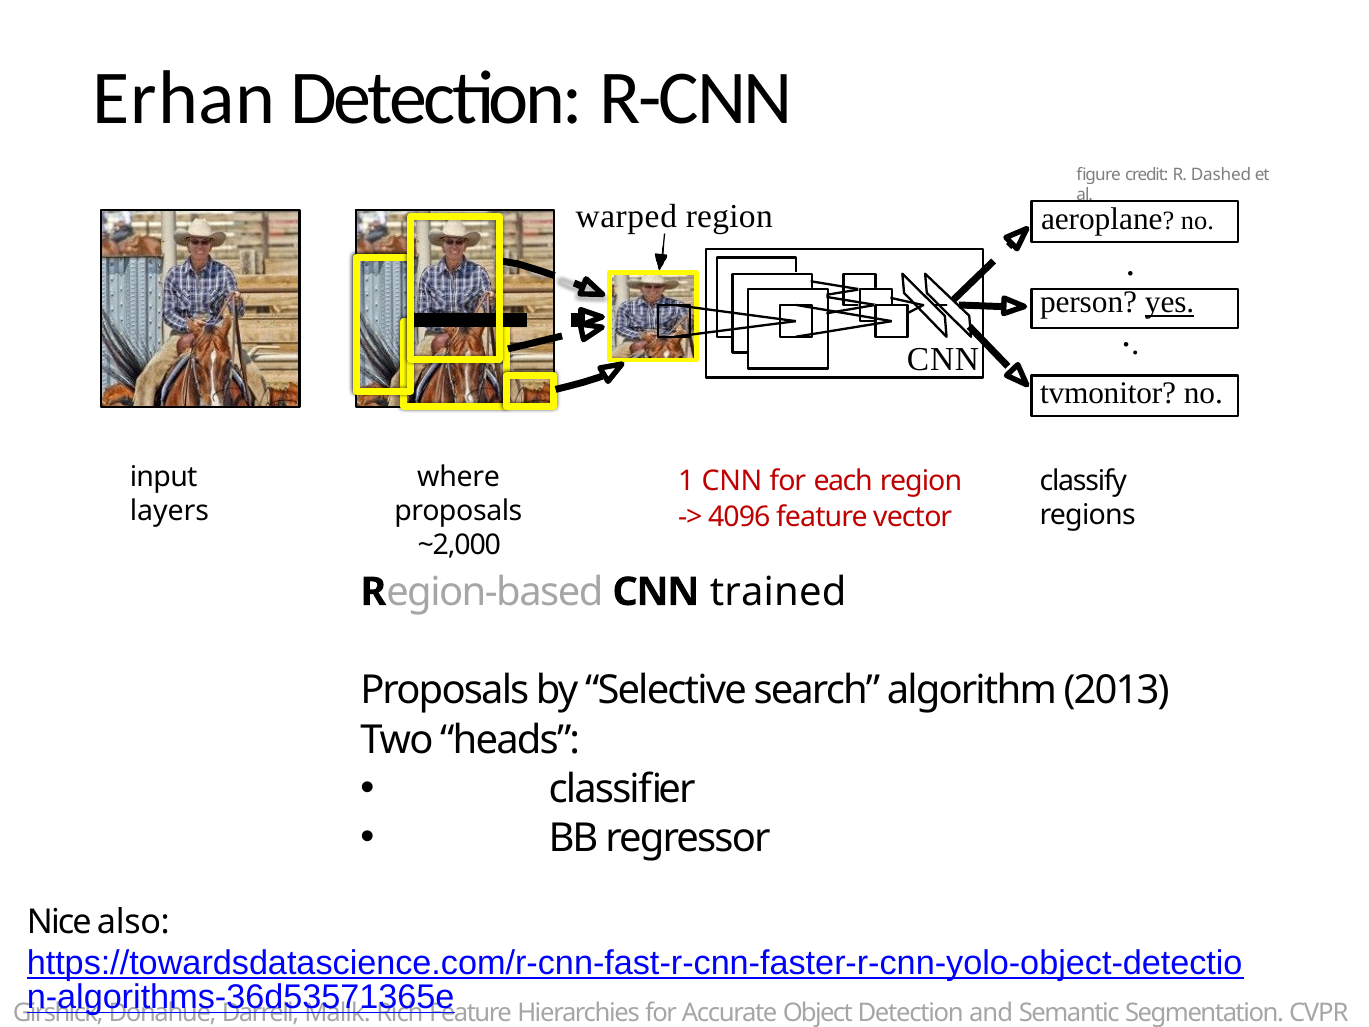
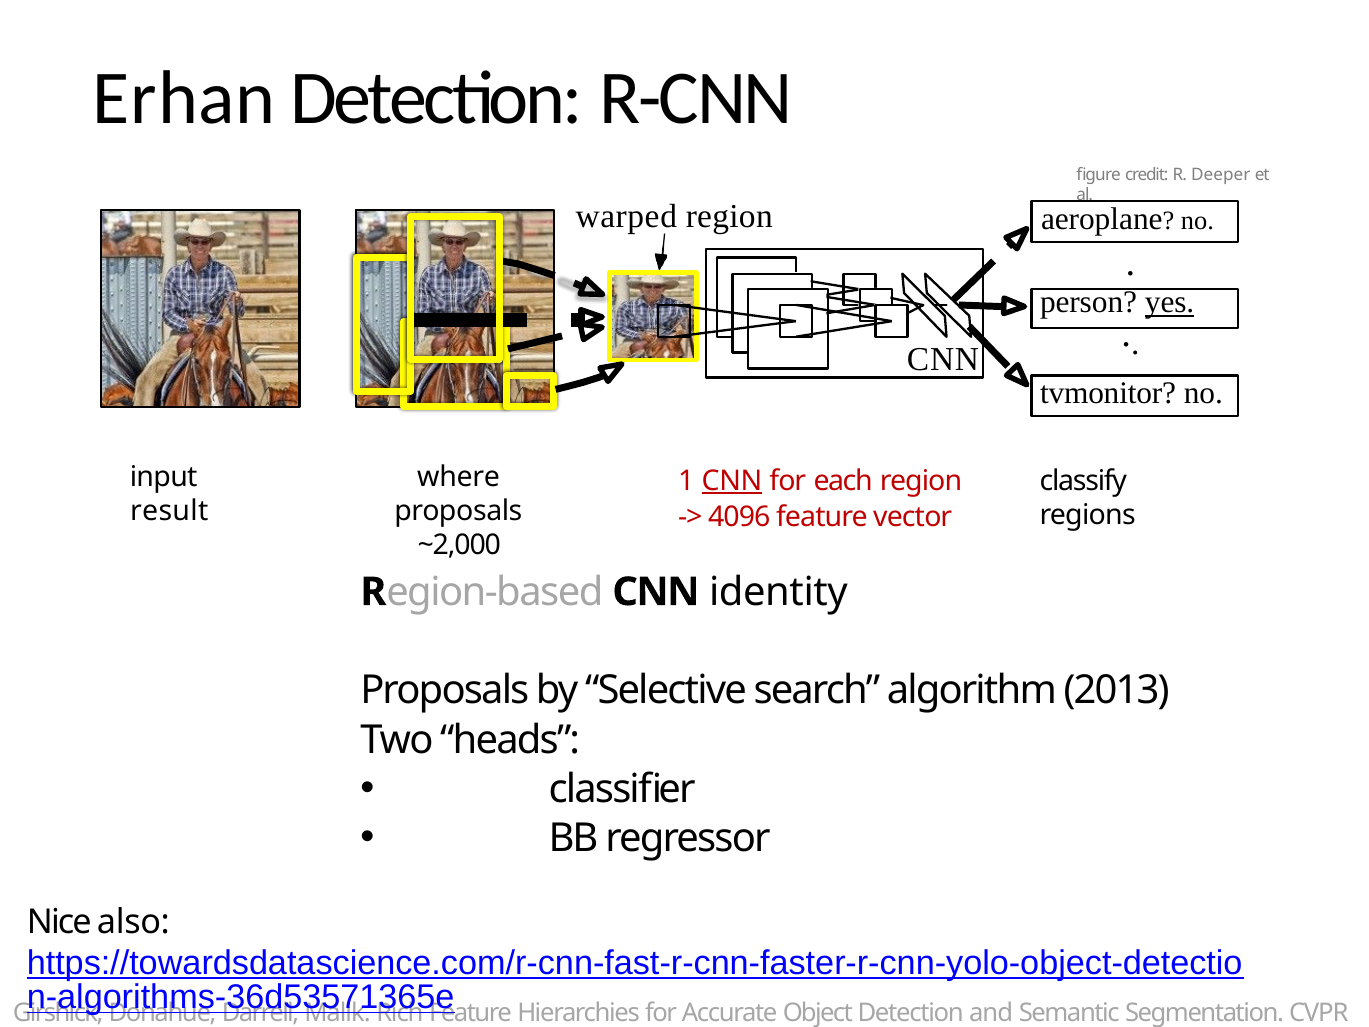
Dashed: Dashed -> Deeper (1221, 174)
CNN underline: none -> present (732, 481)
layers: layers -> result (169, 511)
trained: trained -> identity (778, 592)
